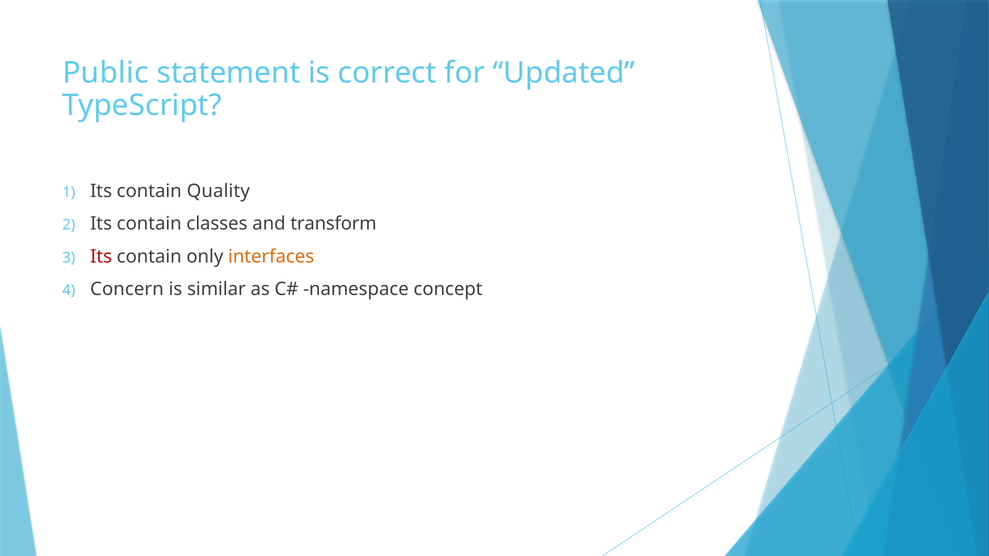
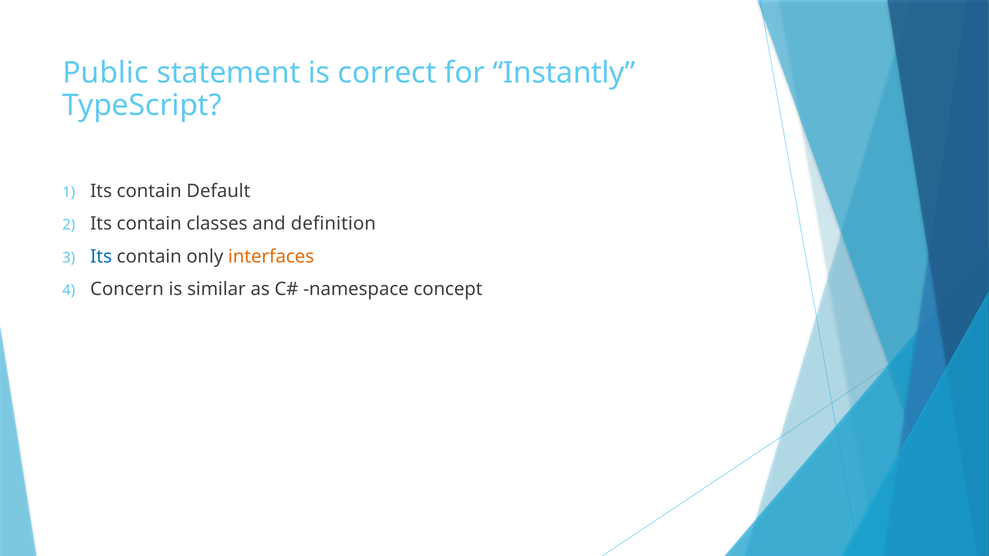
Updated: Updated -> Instantly (564, 73)
Quality: Quality -> Default (218, 191)
transform: transform -> definition (333, 224)
Its colour: red -> blue (101, 257)
